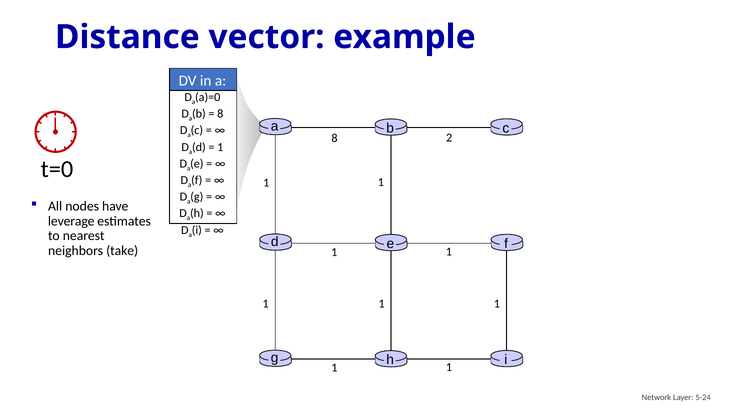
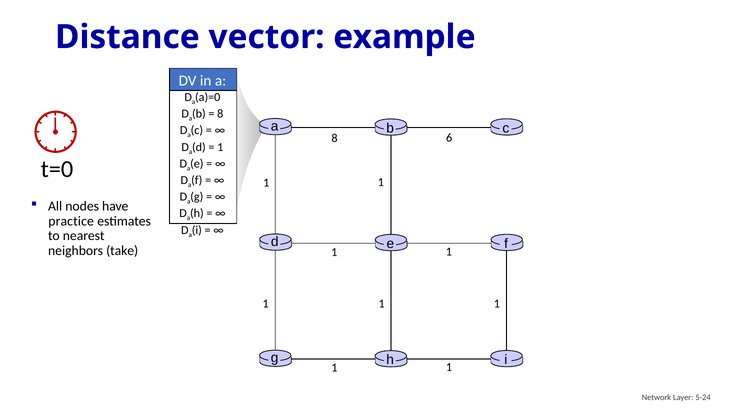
2: 2 -> 6 (449, 137)
leverage: leverage -> practice (71, 221)
